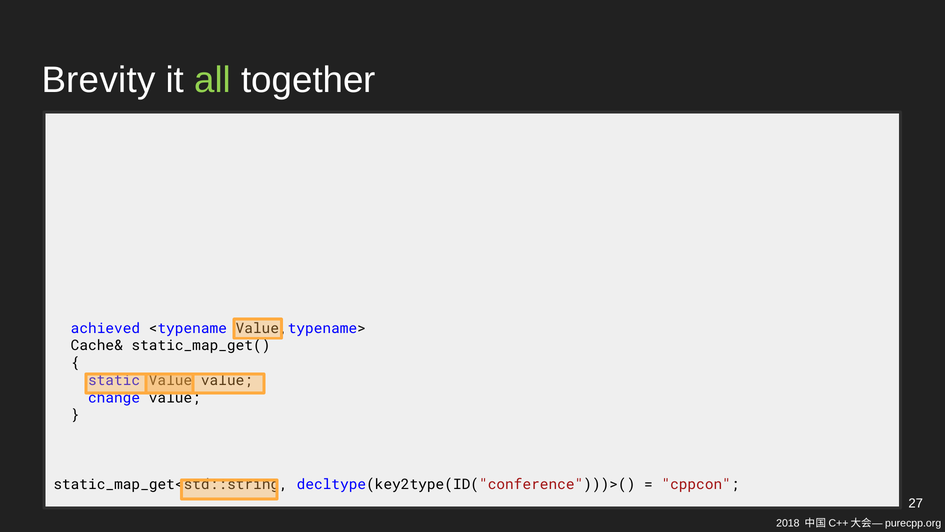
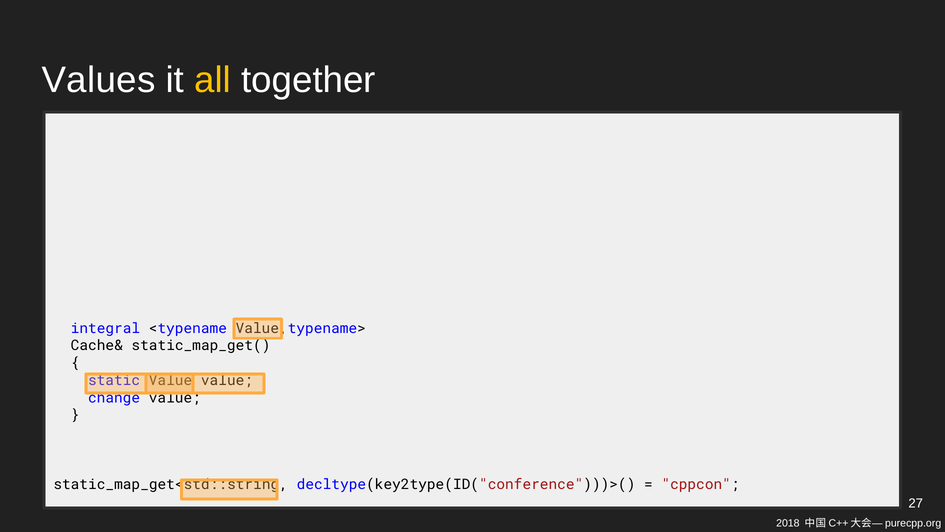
Brevity: Brevity -> Values (99, 80)
all colour: light green -> yellow (213, 80)
achieved: achieved -> integral (105, 328)
